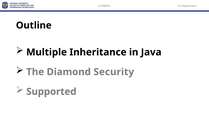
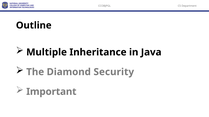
Supported: Supported -> Important (51, 92)
